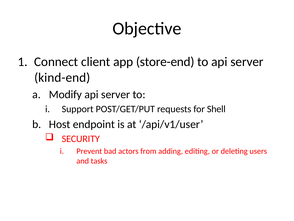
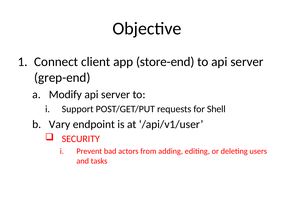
kind-end: kind-end -> grep-end (62, 77)
Host: Host -> Vary (60, 124)
